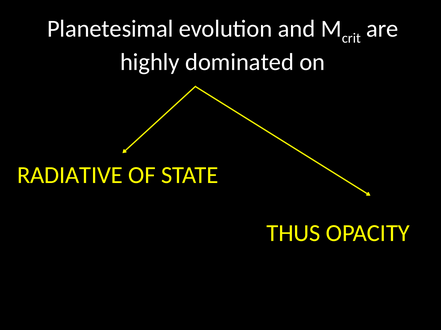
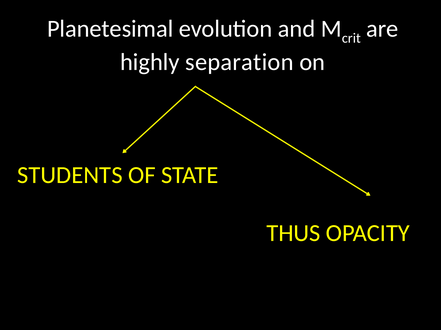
dominated: dominated -> separation (239, 62)
RADIATIVE: RADIATIVE -> STUDENTS (70, 175)
